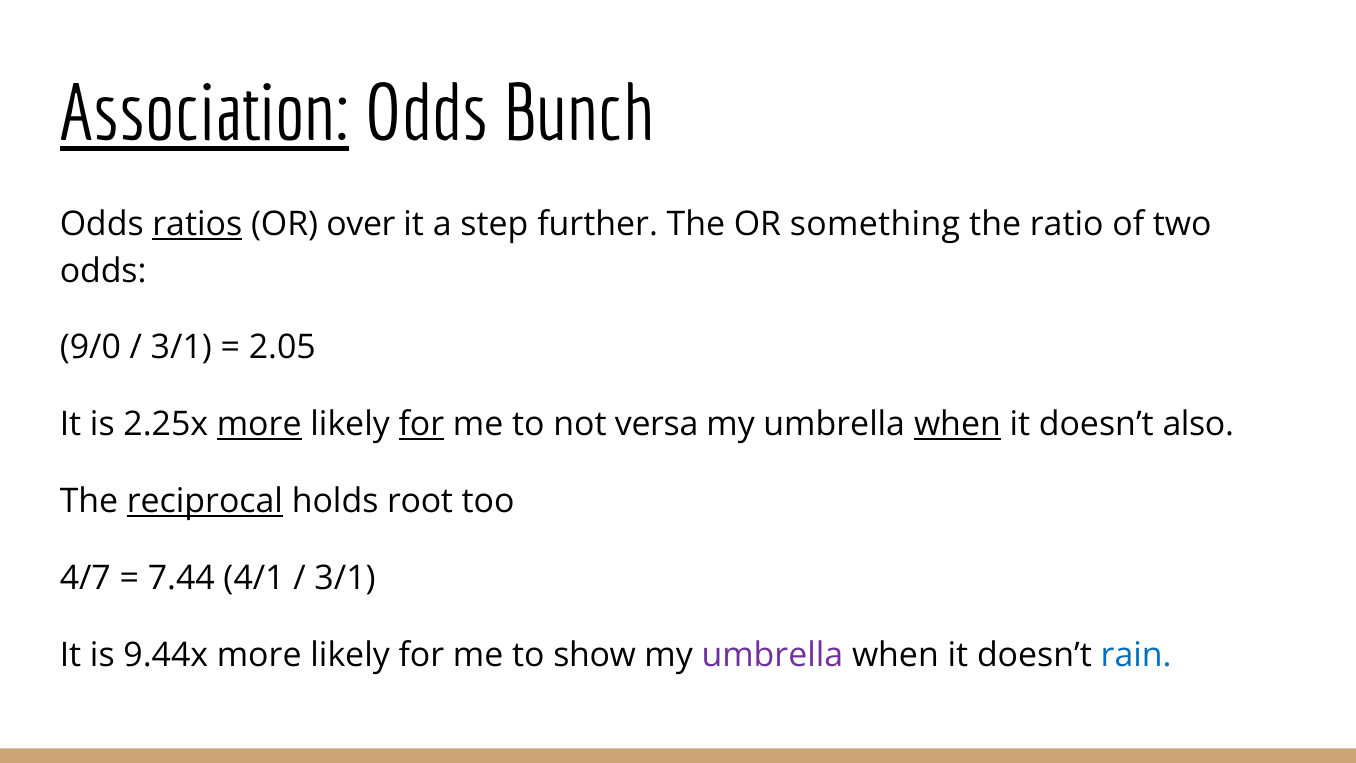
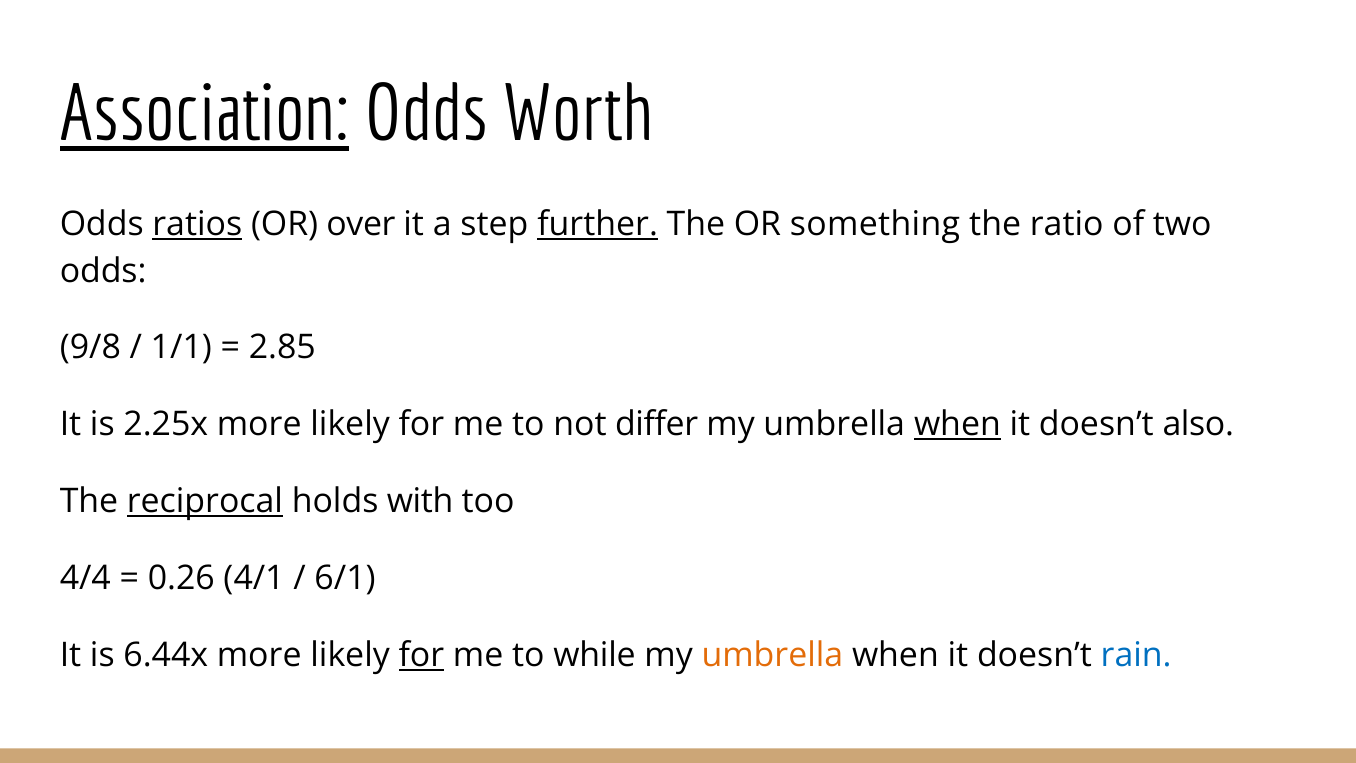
Bunch: Bunch -> Worth (579, 115)
further underline: none -> present (598, 224)
9/0: 9/0 -> 9/8 (90, 348)
3/1: 3/1 -> 1/1 (181, 348)
2.05: 2.05 -> 2.85 (282, 348)
more underline: present -> none (259, 425)
for underline: present -> none (421, 425)
versa: versa -> differ (657, 425)
root: root -> with (420, 501)
4/7: 4/7 -> 4/4 (85, 578)
7.44: 7.44 -> 0.26 (181, 578)
3/1: 3/1 -> 6/1 (345, 578)
9.44x: 9.44x -> 6.44x (166, 655)
for underline: none -> present (421, 655)
show: show -> while (595, 655)
umbrella colour: purple -> orange (772, 655)
